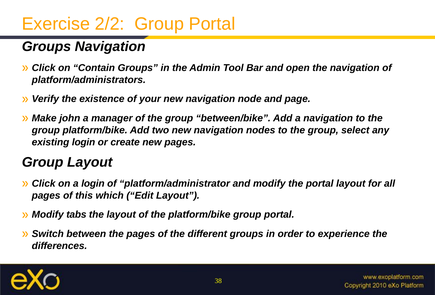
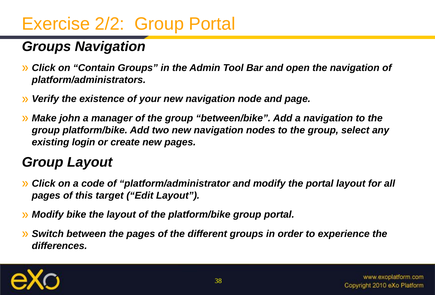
a login: login -> code (93, 183)
which: which -> target (110, 195)
tabs: tabs -> bike (76, 214)
